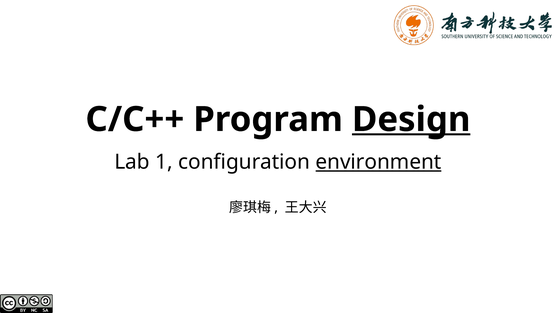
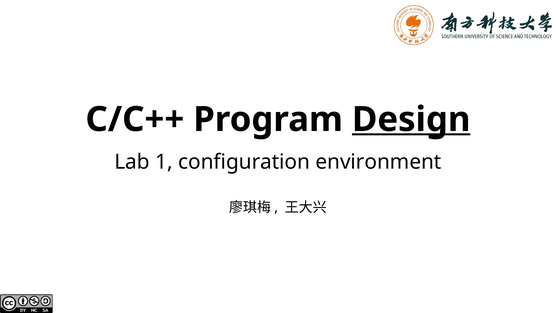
environment underline: present -> none (378, 162)
